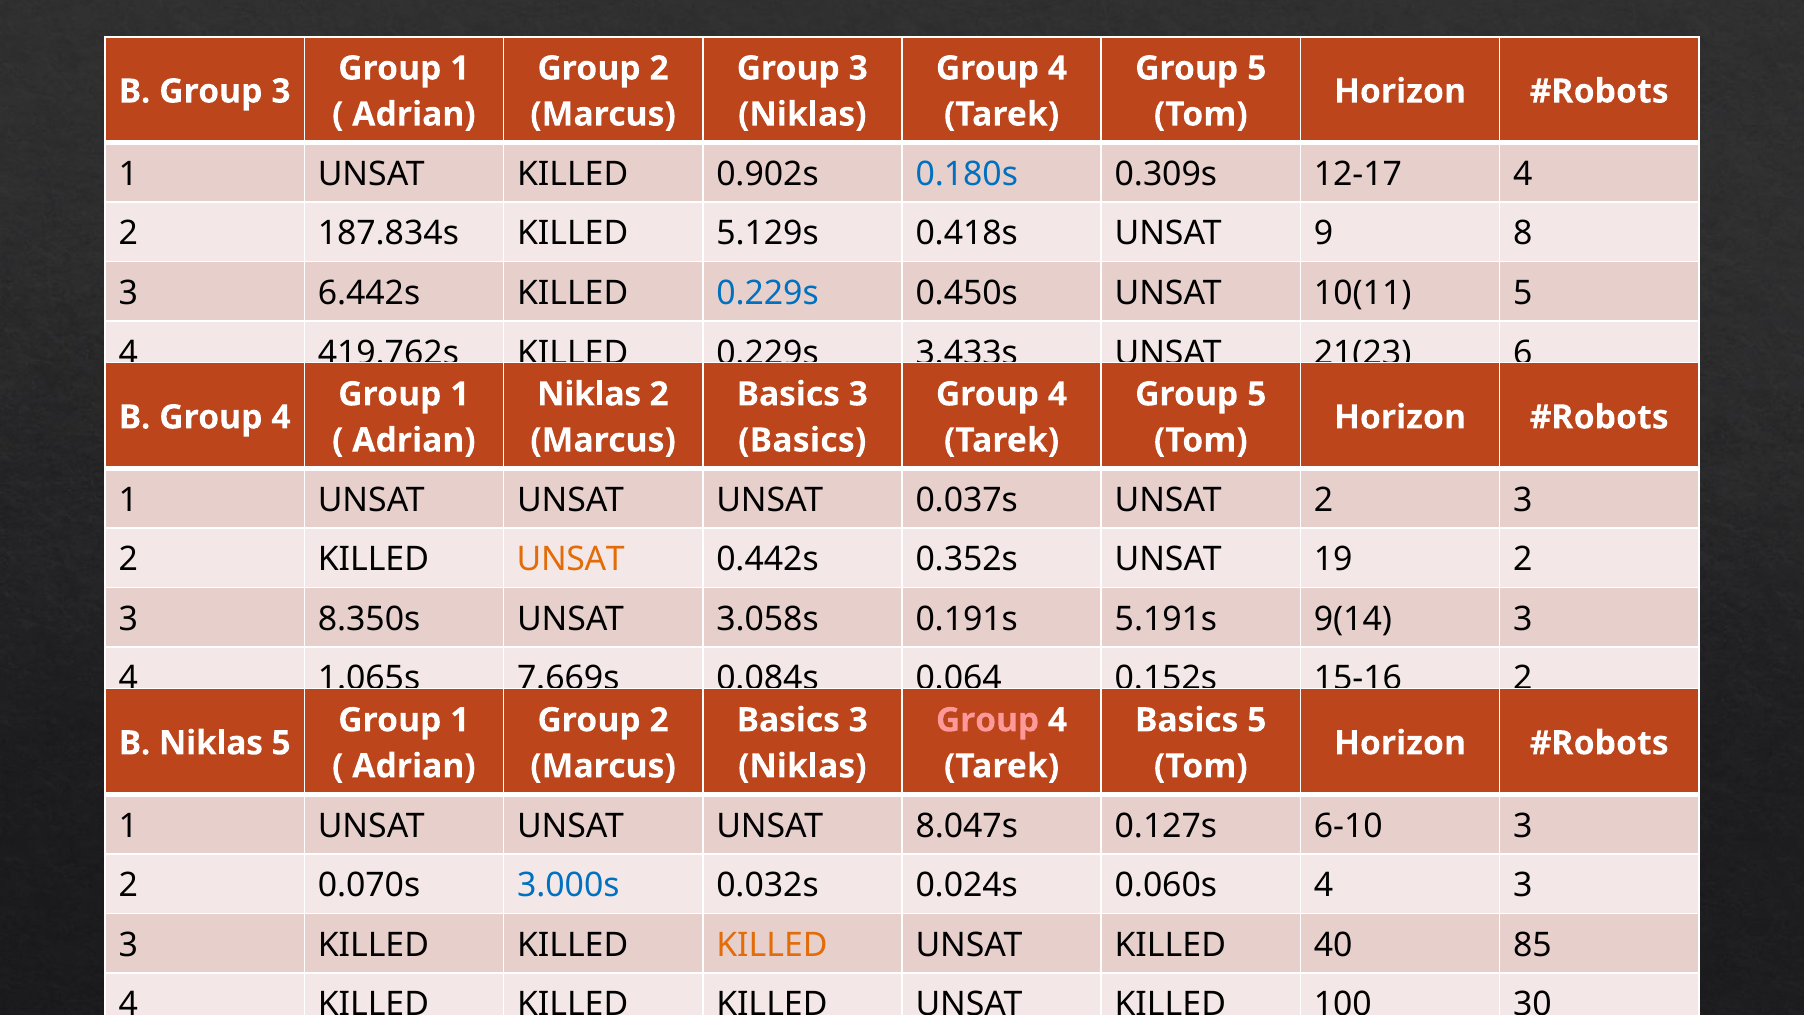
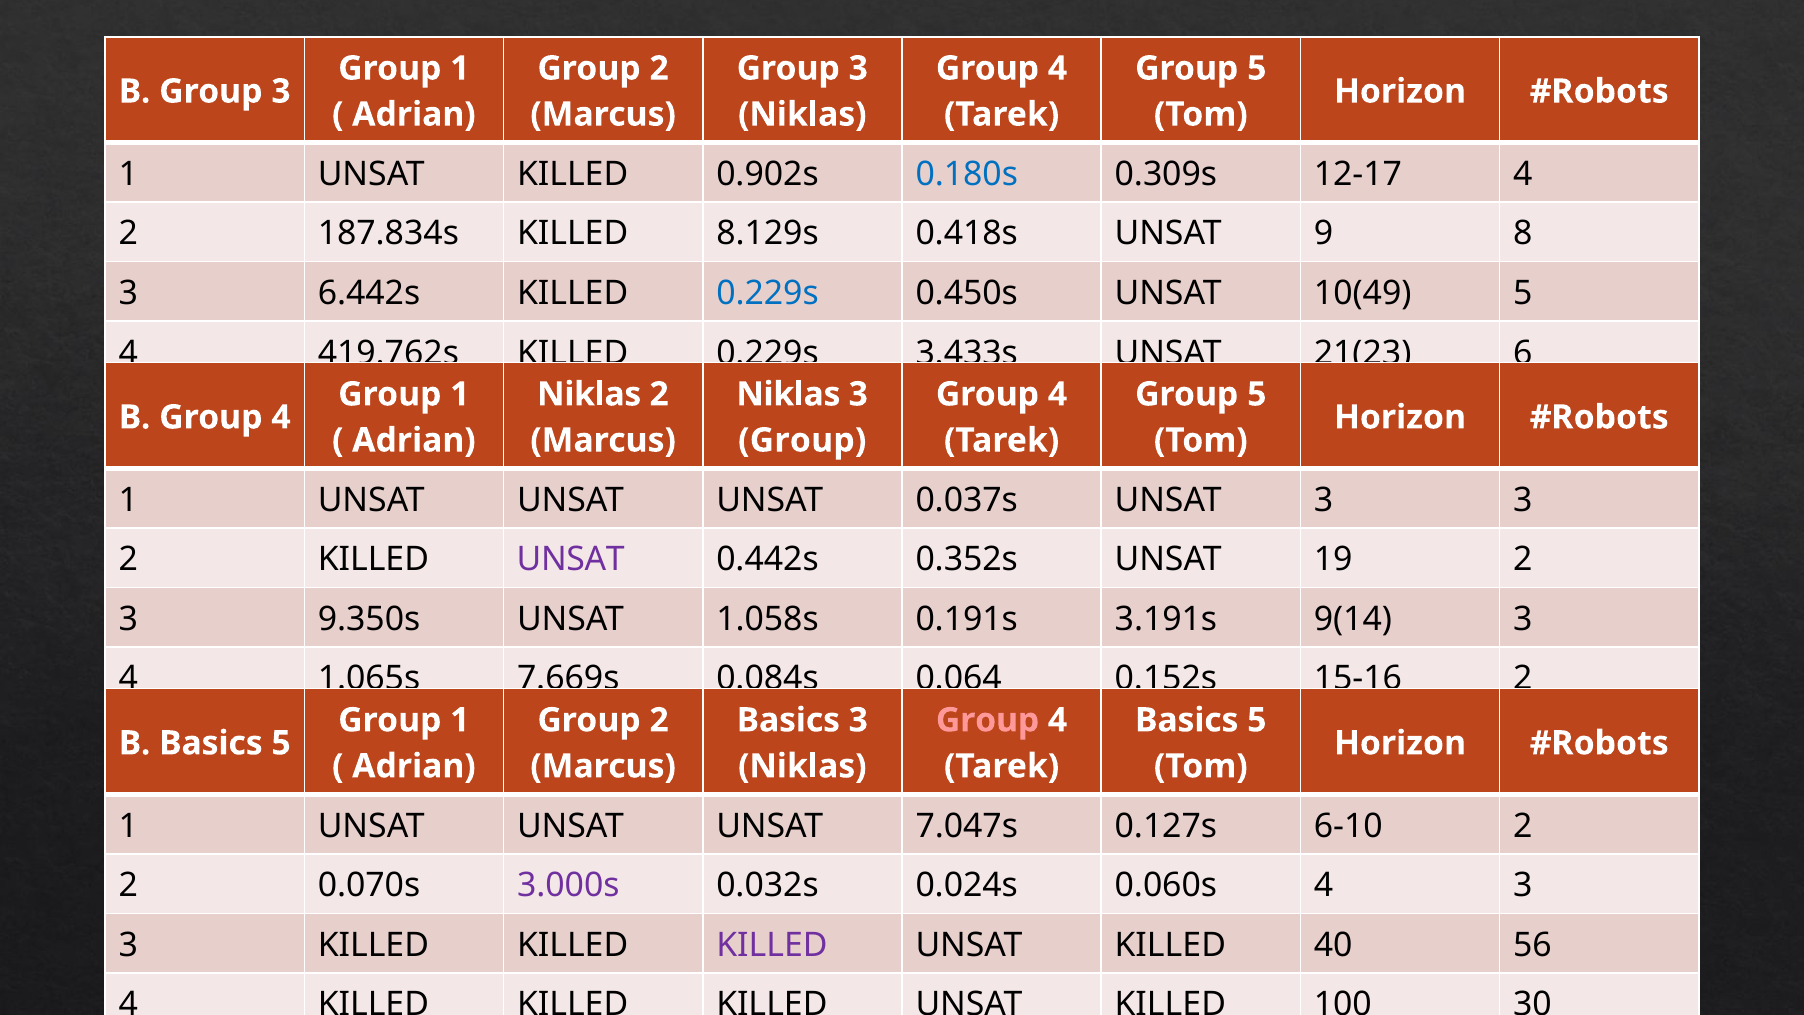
5.129s: 5.129s -> 8.129s (768, 234)
10(11: 10(11 -> 10(49 (1363, 293)
Basics: Basics -> Niklas (788, 394)
Basics: Basics -> Group (802, 440)
UNSAT 2: 2 -> 3 (1324, 500)
UNSAT colour: orange -> purple (571, 559)
8.350s: 8.350s -> 9.350s (369, 619)
3.058s: 3.058s -> 1.058s (768, 619)
5.191s: 5.191s -> 3.191s (1166, 619)
B Niklas: Niklas -> Basics (211, 743)
8.047s: 8.047s -> 7.047s (967, 826)
6-10 3: 3 -> 2 (1523, 826)
3.000s colour: blue -> purple (568, 885)
KILLED colour: orange -> purple (772, 945)
85: 85 -> 56 (1532, 945)
